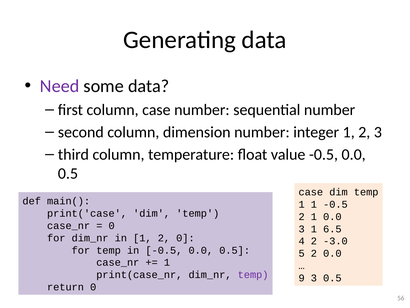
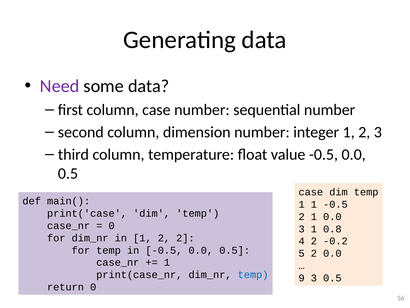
6.5: 6.5 -> 0.8 (332, 229)
2 0: 0 -> 2 (185, 238)
-3.0: -3.0 -> -0.2 (335, 241)
temp colour: purple -> blue (253, 274)
